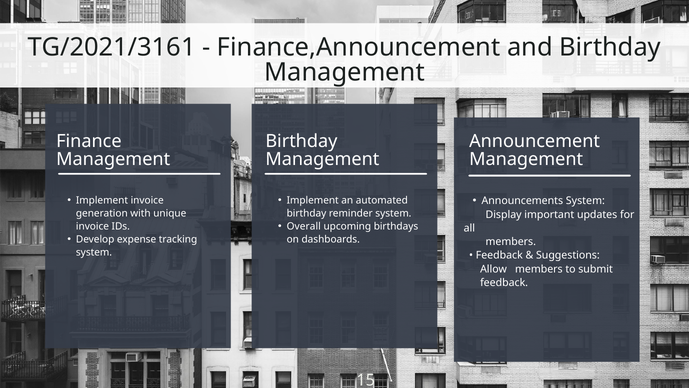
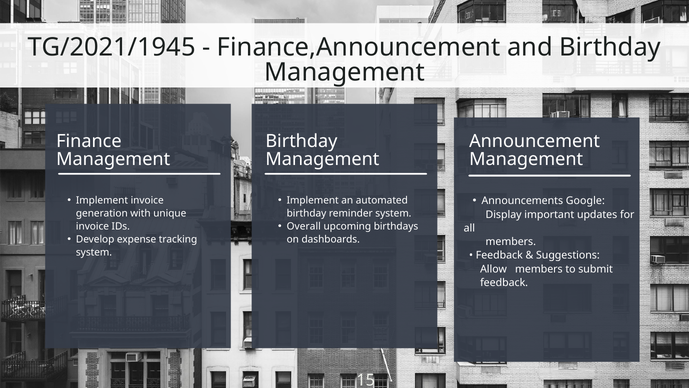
TG/2021/3161: TG/2021/3161 -> TG/2021/1945 (112, 47)
Announcements System: System -> Google (585, 201)
